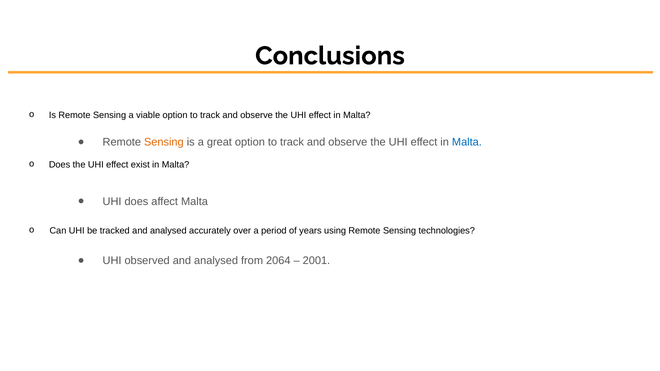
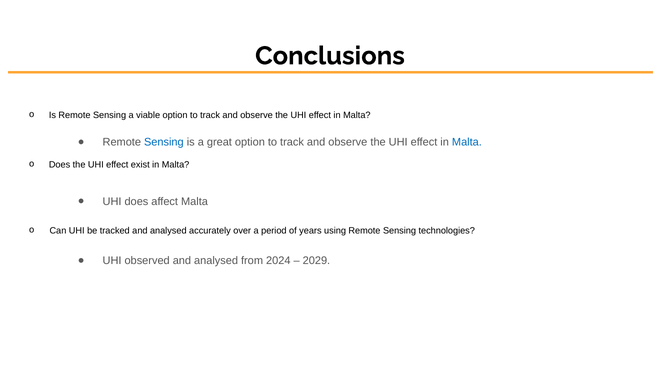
Sensing colour: orange -> blue (164, 142)
2064: 2064 -> 2024 (278, 261)
2001: 2001 -> 2029 (316, 261)
